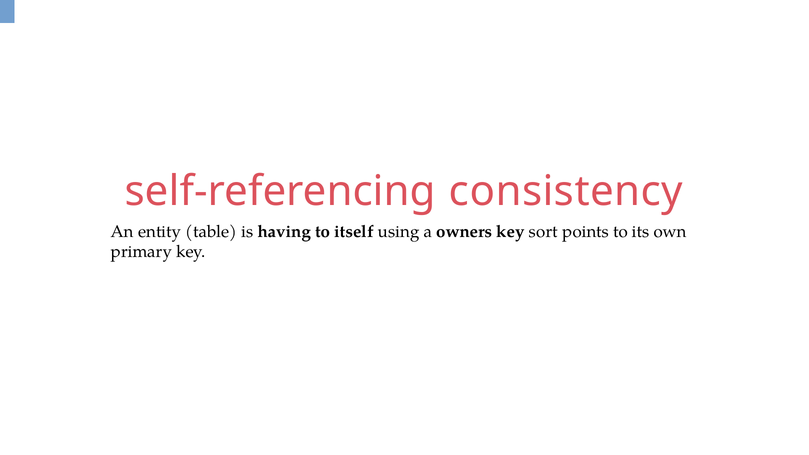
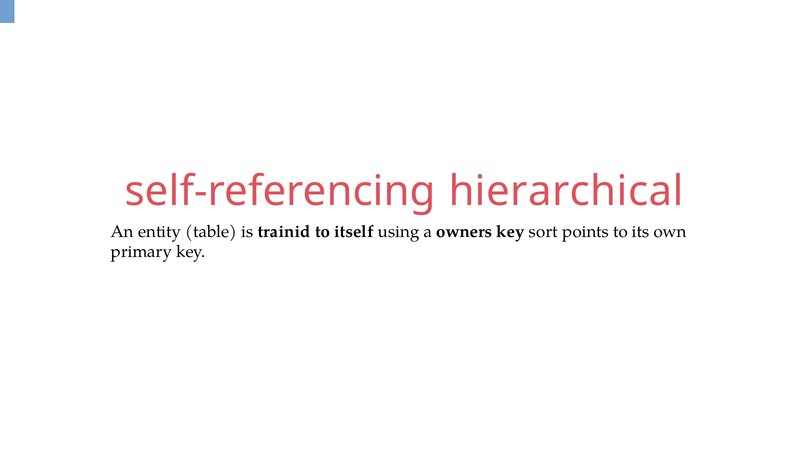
consistency: consistency -> hierarchical (566, 191)
having: having -> trainid (284, 232)
